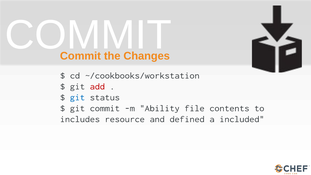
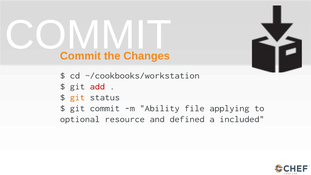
git colour: blue -> orange (77, 97)
contents: contents -> applying (229, 108)
includes: includes -> optional (80, 119)
